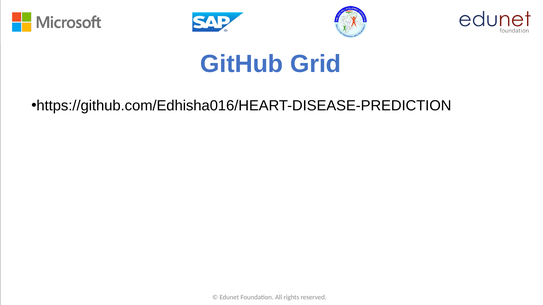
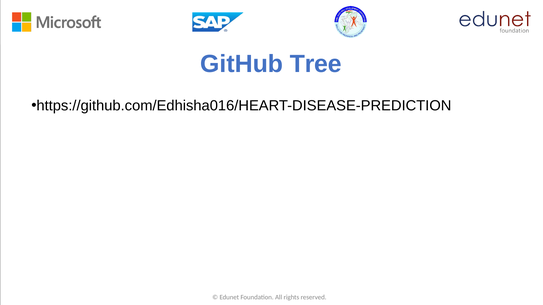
Grid: Grid -> Tree (316, 64)
